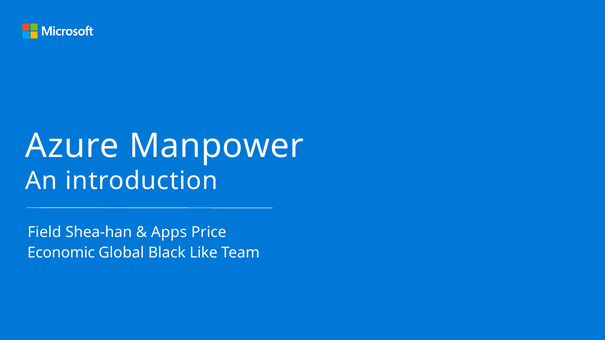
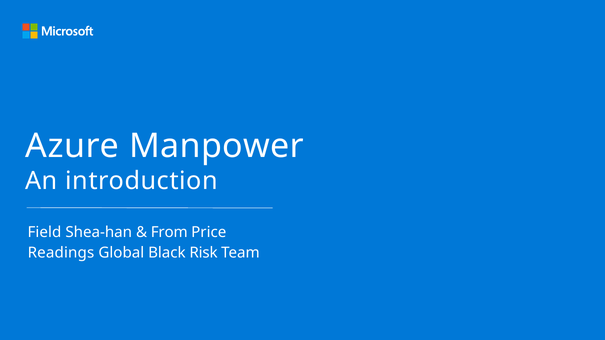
Apps: Apps -> From (169, 233)
Economic: Economic -> Readings (61, 253)
Like: Like -> Risk (204, 253)
